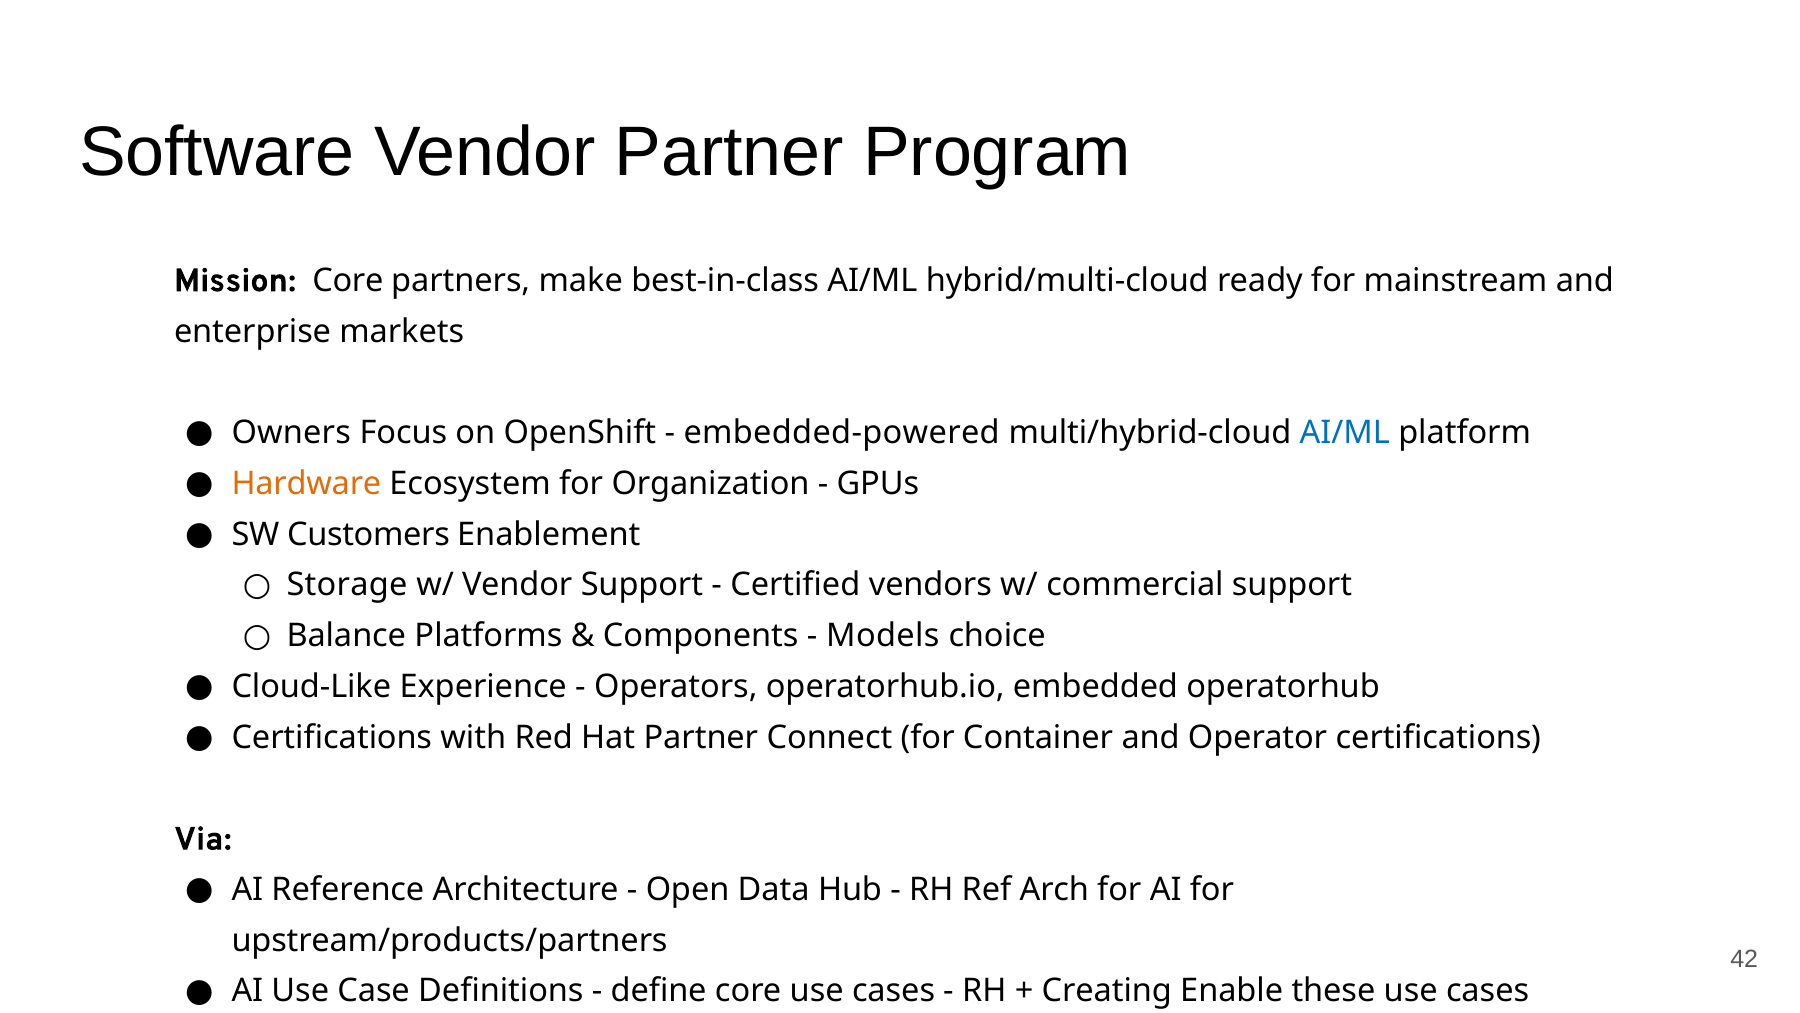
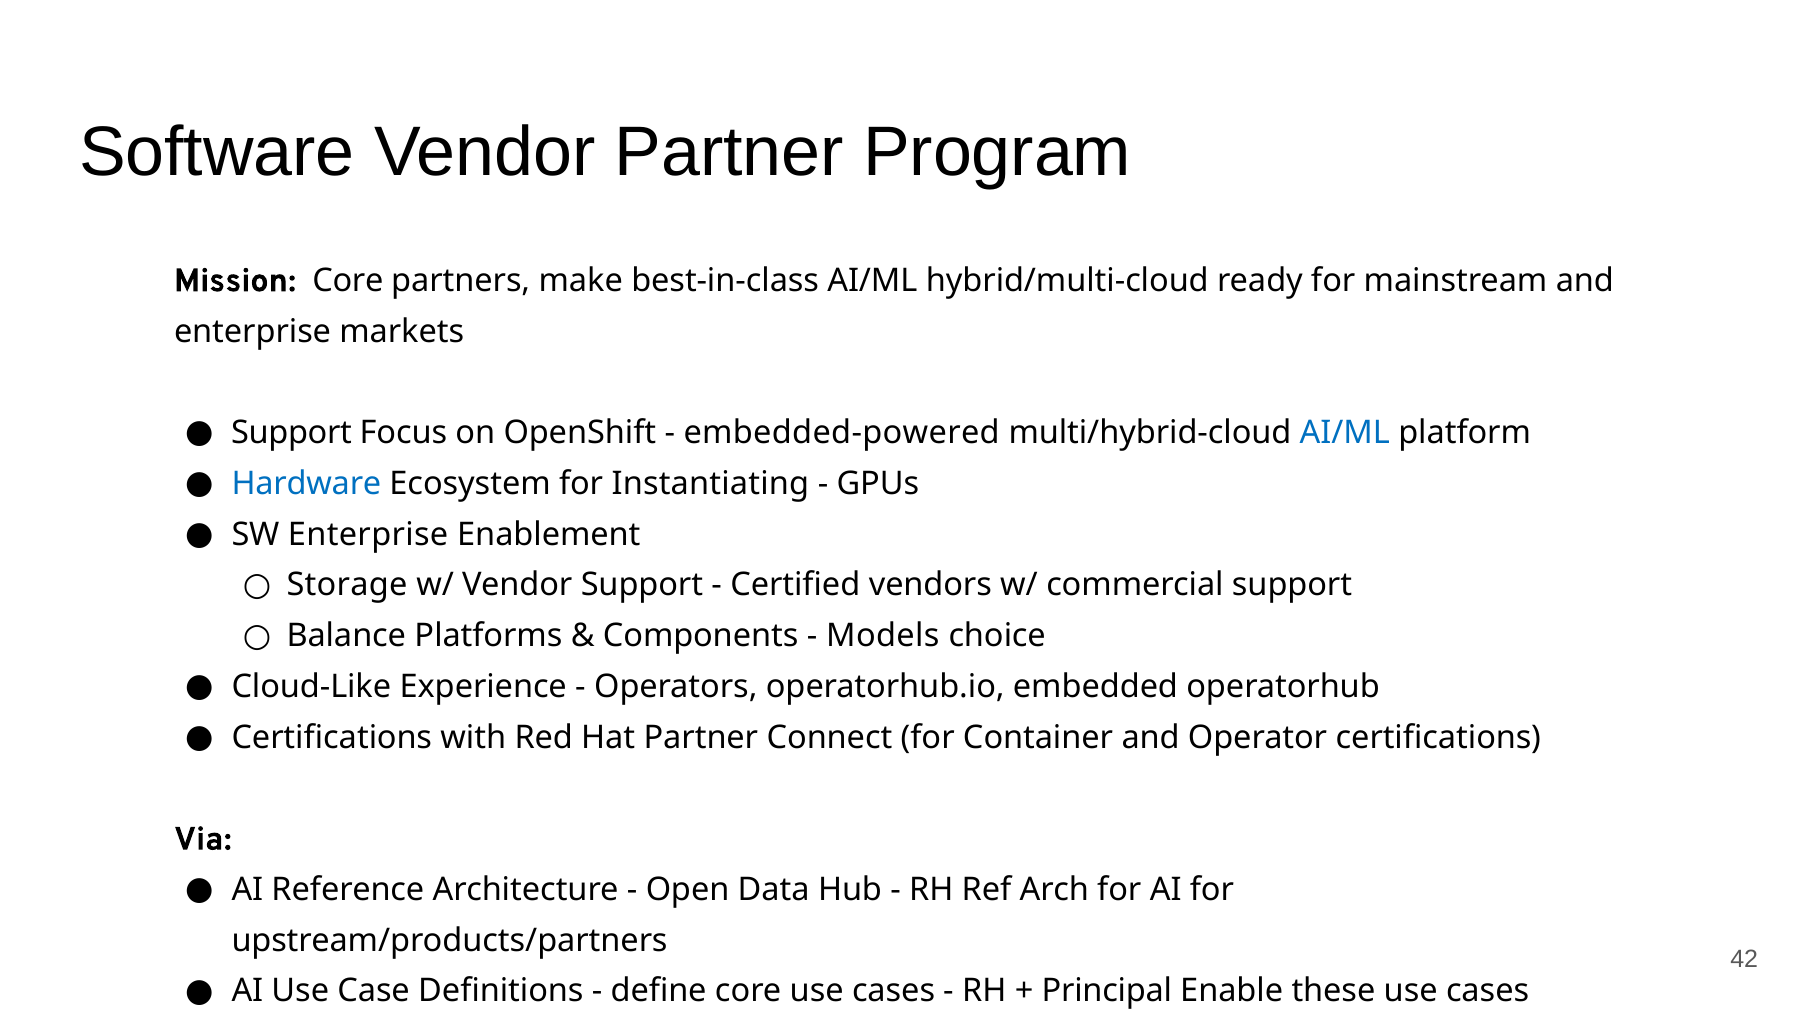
Owners: Owners -> Support (291, 433)
Hardware colour: orange -> blue (306, 483)
Organization: Organization -> Instantiating (710, 483)
SW Customers: Customers -> Enterprise (368, 534)
Creating: Creating -> Principal (1107, 991)
